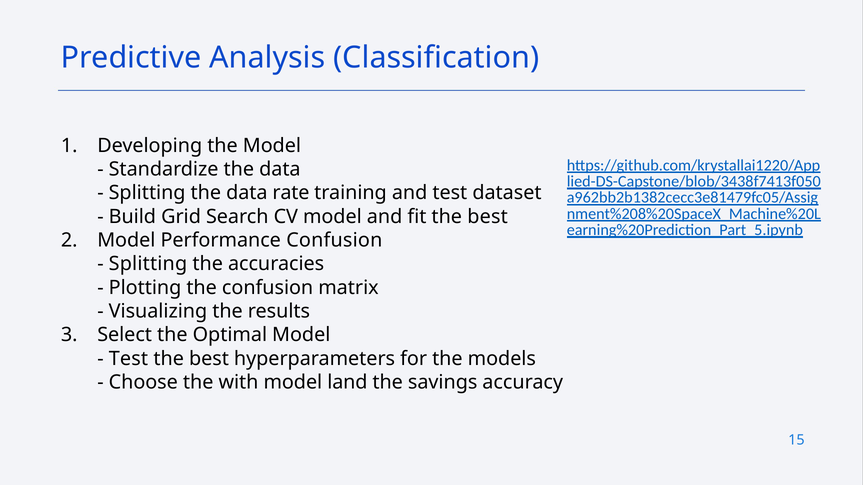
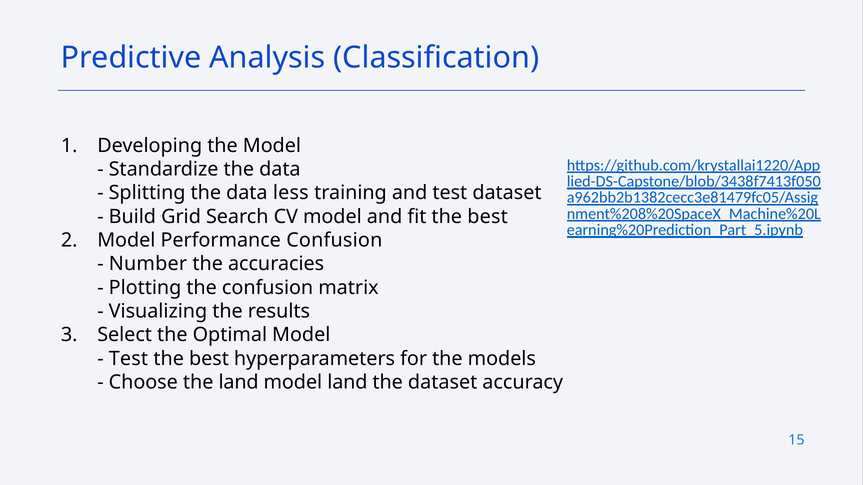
rate: rate -> less (291, 193)
Splitting: Splitting -> Number (148, 264)
the with: with -> land (239, 383)
the savings: savings -> dataset (443, 383)
